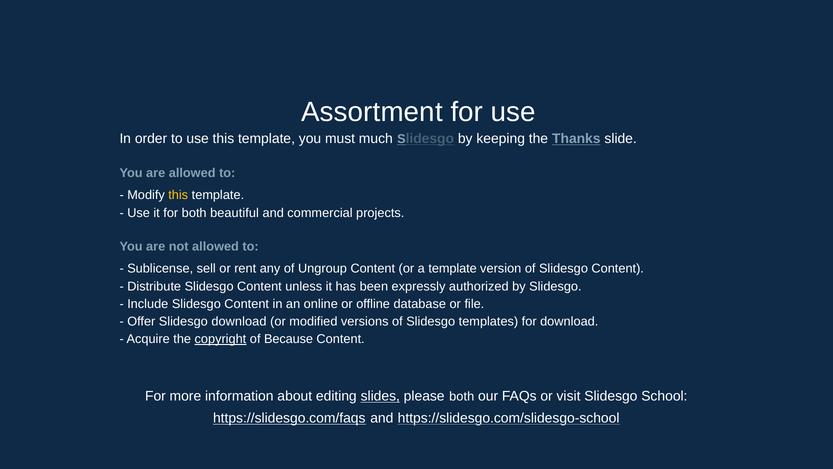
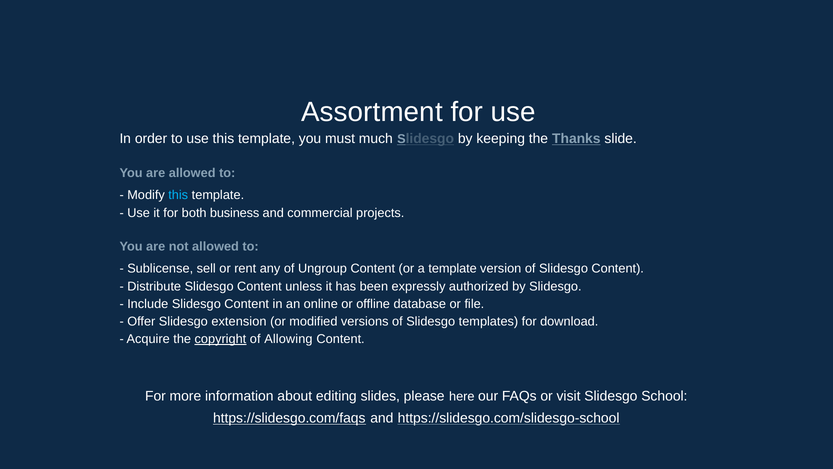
this colour: yellow -> light blue (178, 195)
beautiful: beautiful -> business (235, 213)
Slidesgo download: download -> extension (239, 321)
Because: Because -> Allowing (288, 339)
slides underline: present -> none (380, 396)
please both: both -> here (462, 396)
